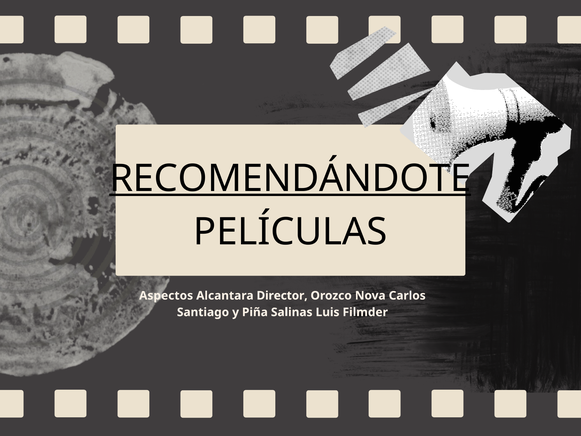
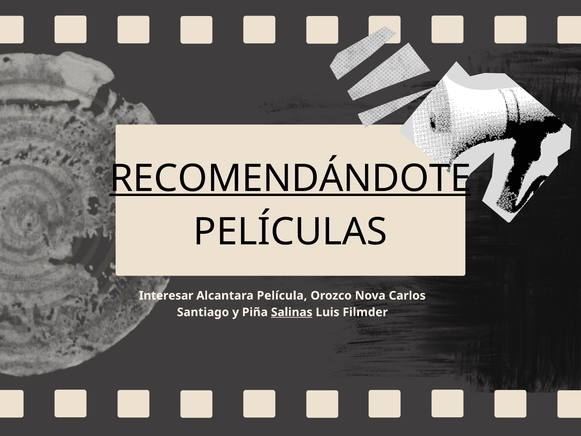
Aspectos: Aspectos -> Interesar (166, 295)
Director: Director -> Película (282, 295)
Salinas underline: none -> present (292, 312)
